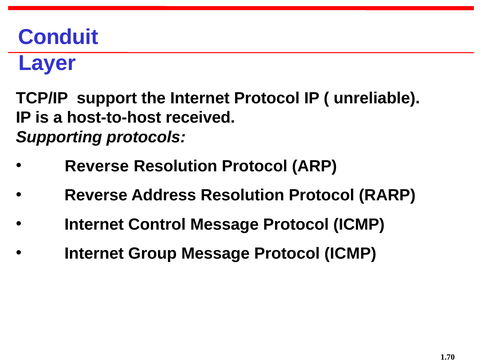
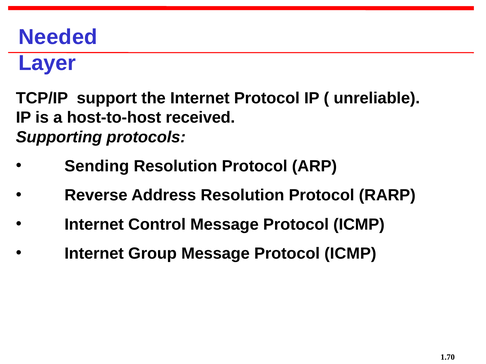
Conduit: Conduit -> Needed (58, 37)
Reverse: Reverse -> Sending (97, 166)
